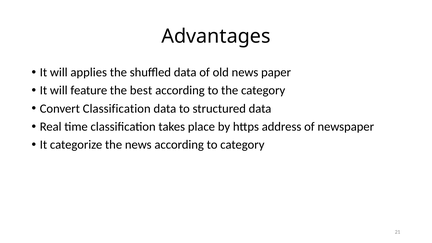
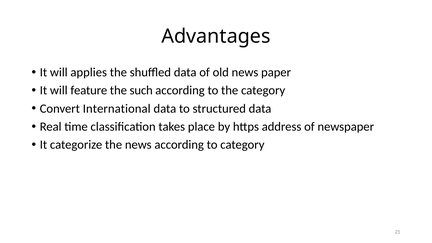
best: best -> such (141, 91)
Convert Classification: Classification -> International (117, 109)
